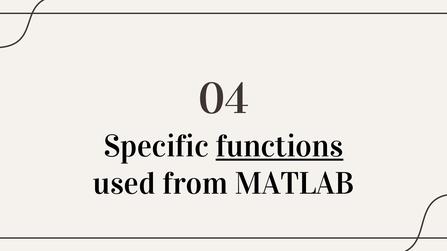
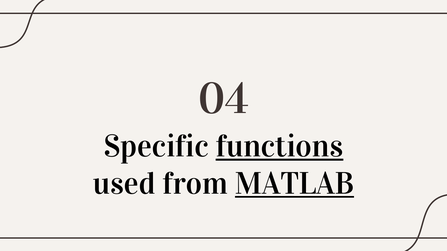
MATLAB underline: none -> present (295, 184)
